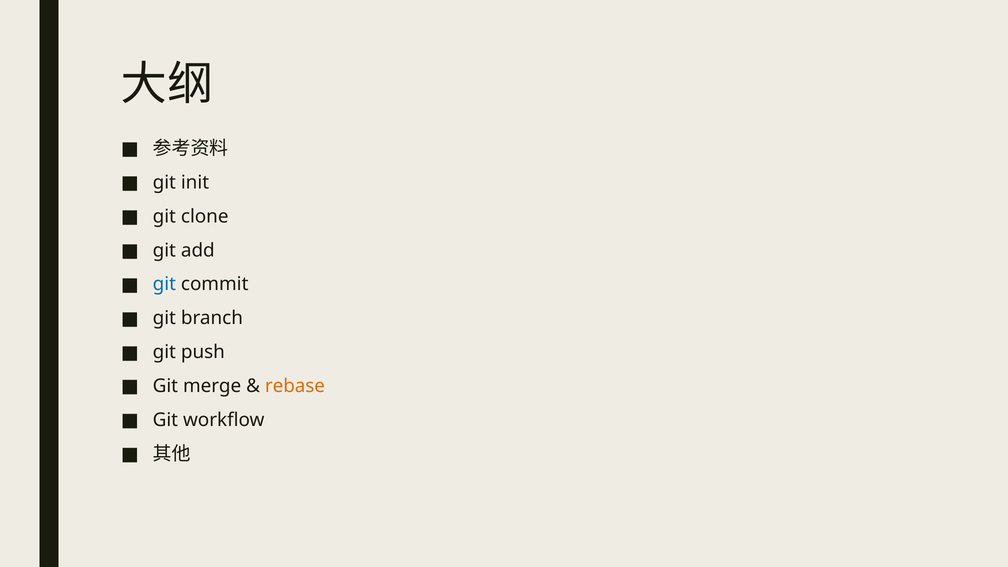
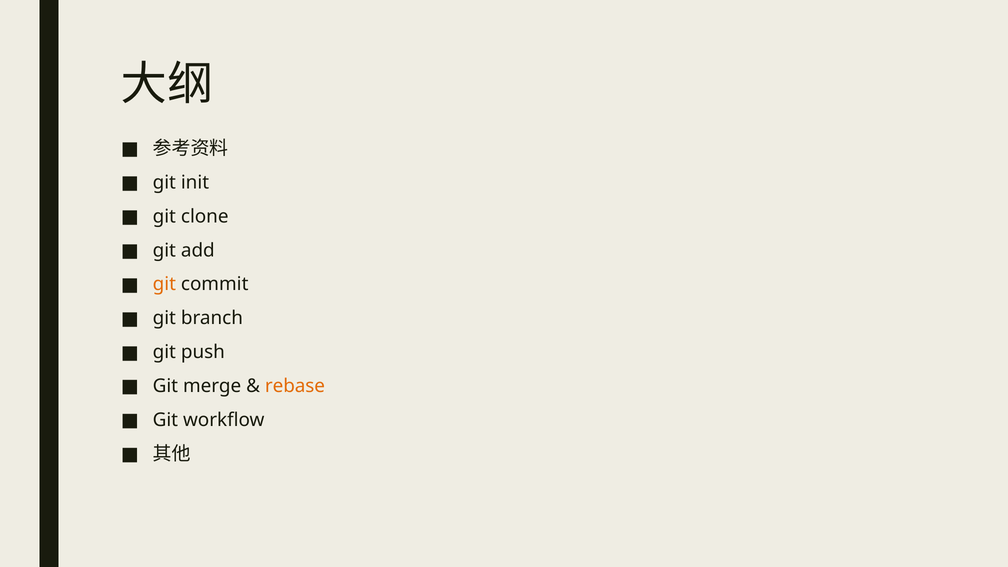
git colour: blue -> orange (164, 284)
